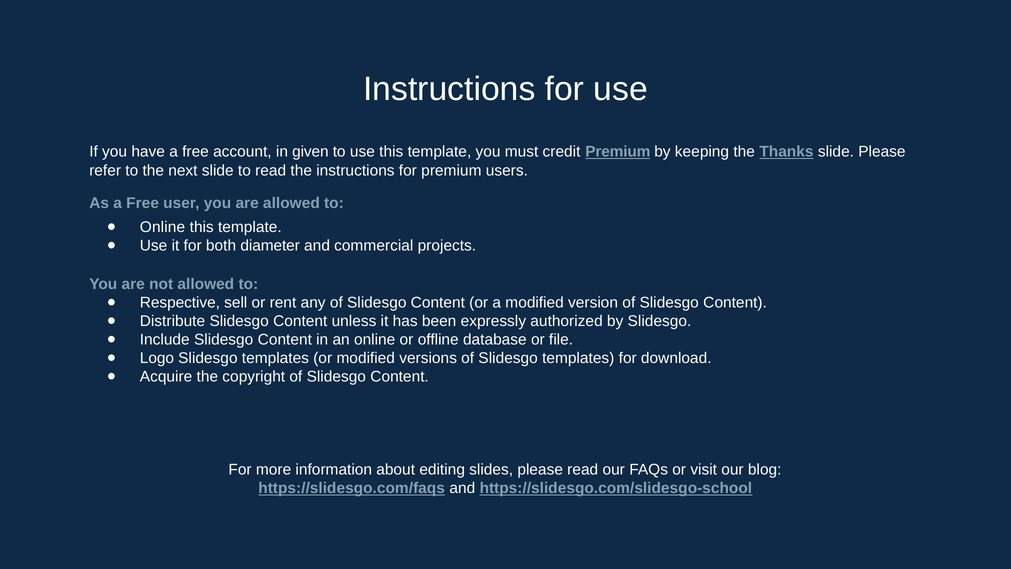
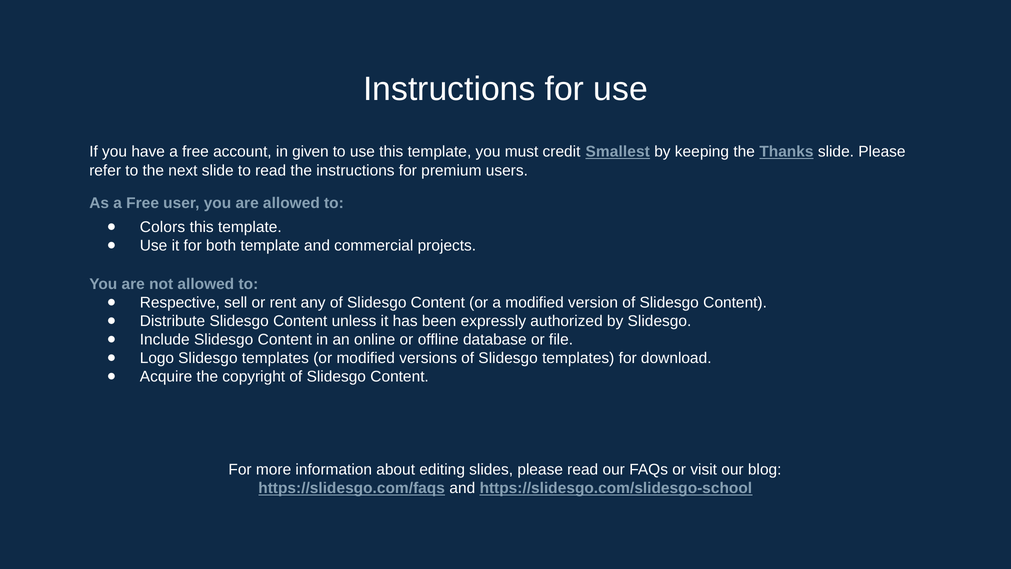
credit Premium: Premium -> Smallest (618, 152)
Online: Online -> Colors (163, 227)
both diameter: diameter -> template (270, 246)
